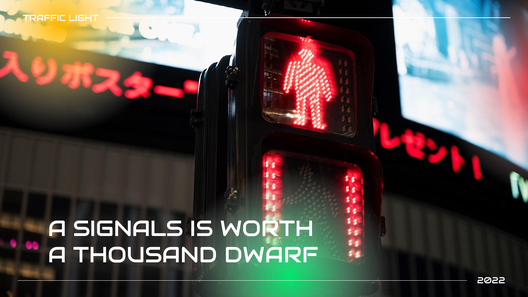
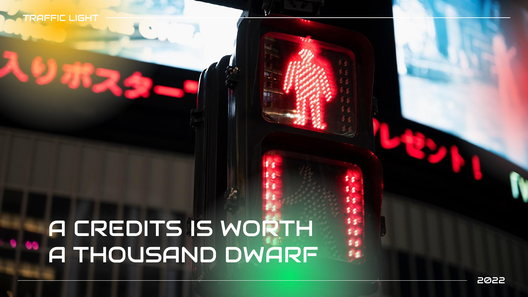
SIGNALS: SIGNALS -> CREDITS (128, 229)
